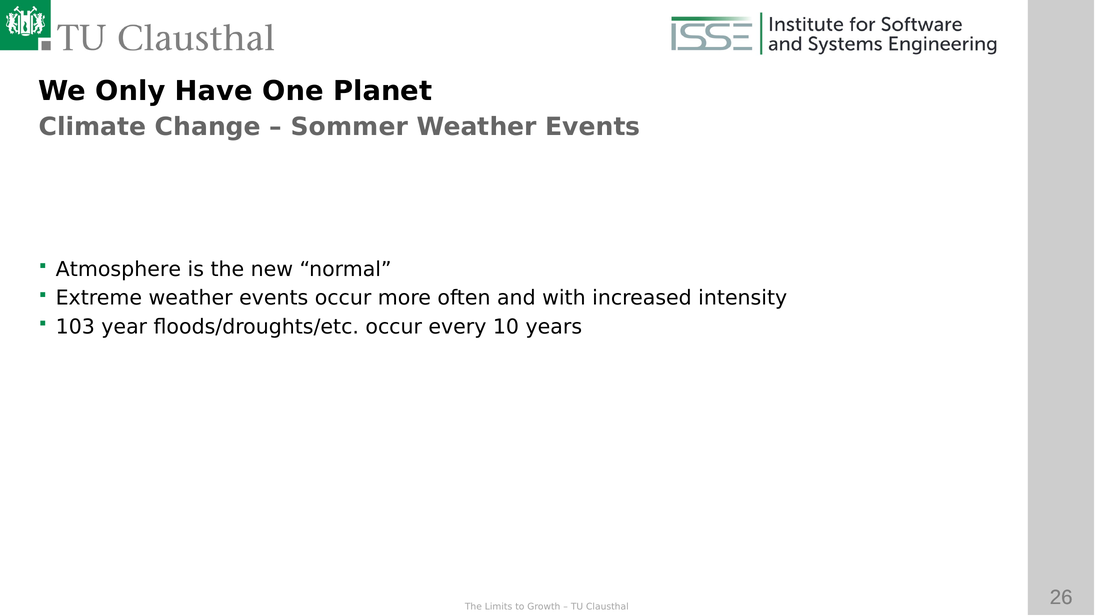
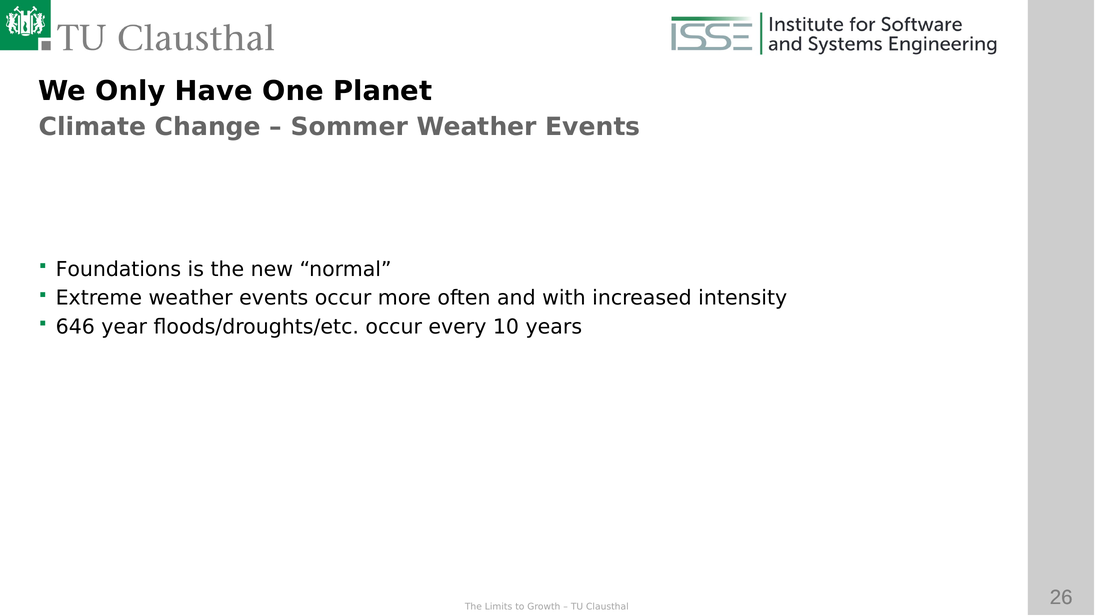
Atmosphere: Atmosphere -> Foundations (118, 269)
103: 103 -> 646 (75, 327)
